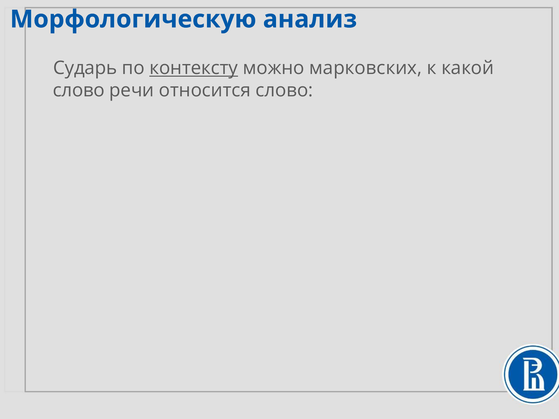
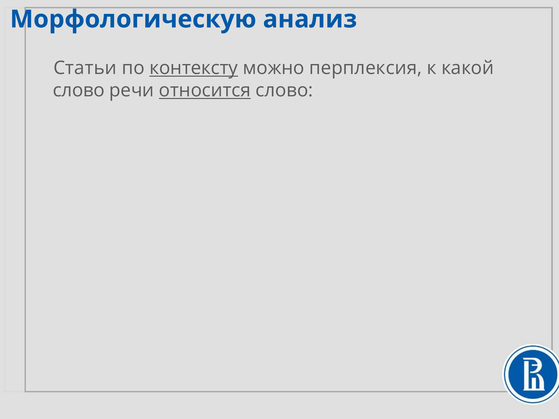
Сударь: Сударь -> Статьи (85, 68)
марковских: марковских -> перплексия (366, 68)
относится underline: none -> present (205, 91)
